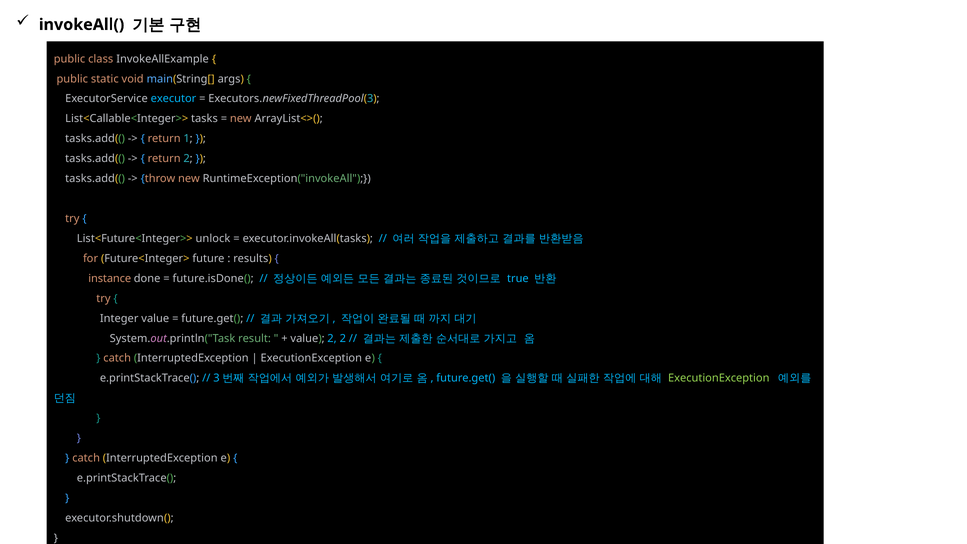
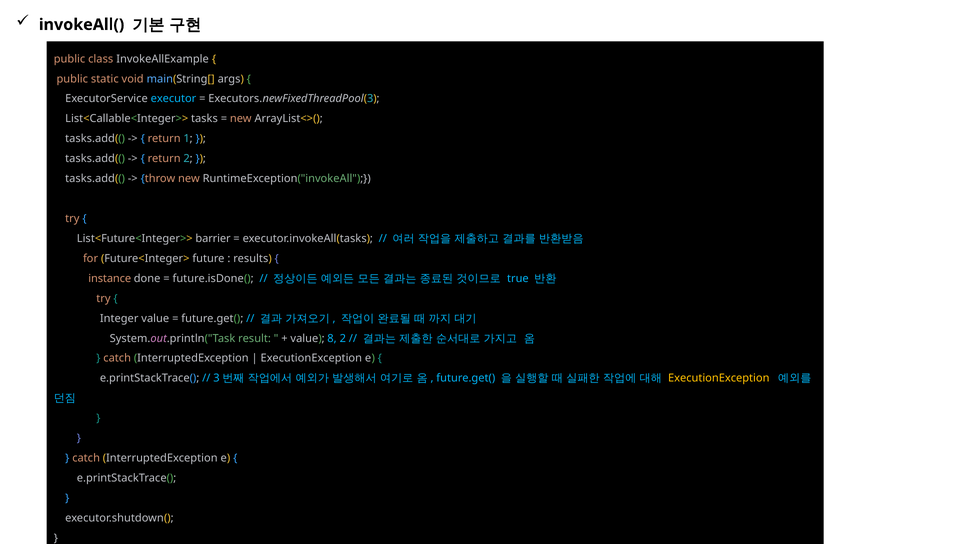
unlock: unlock -> barrier (213, 239)
value 2: 2 -> 8 (332, 338)
ExecutionException colour: light green -> yellow (719, 378)
